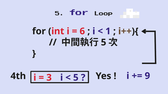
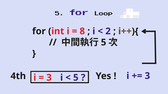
6: 6 -> 8 (82, 31)
1: 1 -> 2 (108, 31)
9: 9 -> 3 (147, 76)
